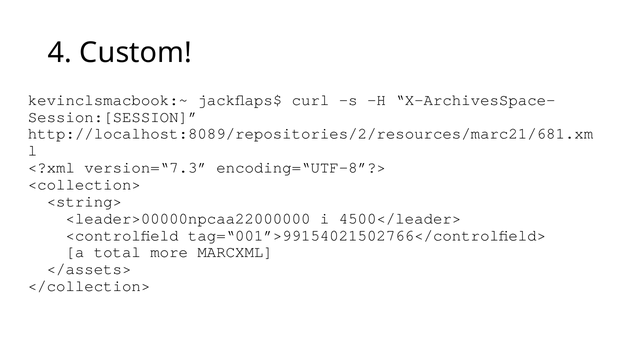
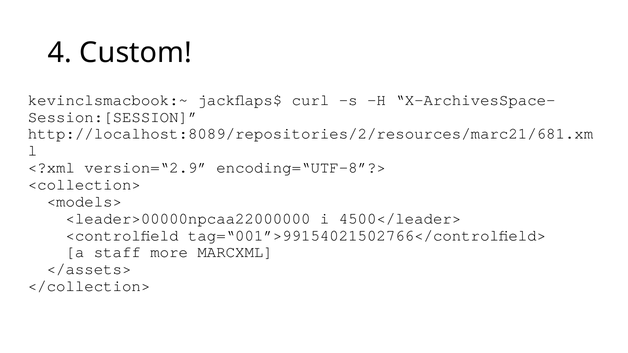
version=“7.3: version=“7.3 -> version=“2.9 (146, 168)
<string>: <string> -> <models> (84, 202)
total: total -> staff (117, 252)
